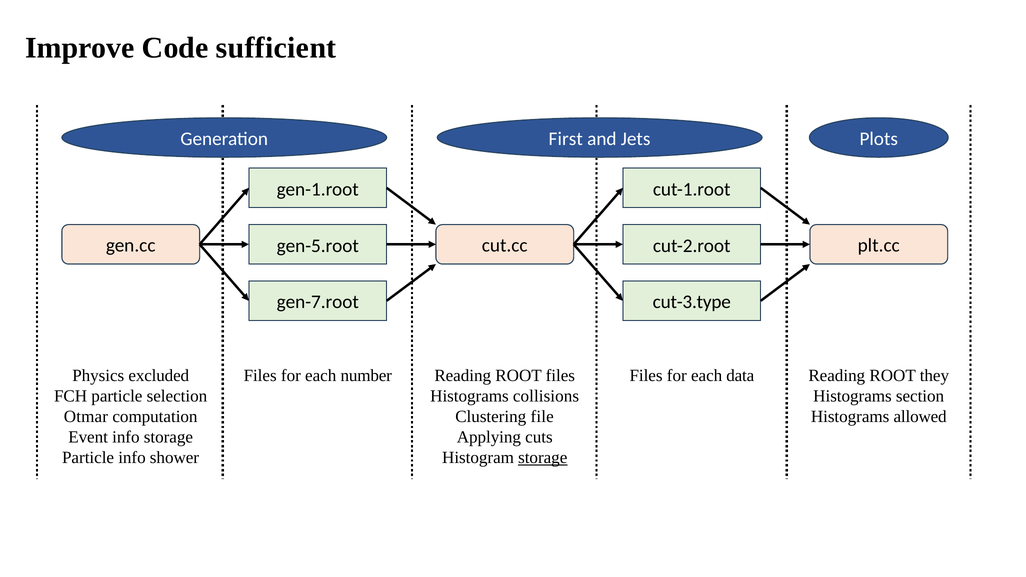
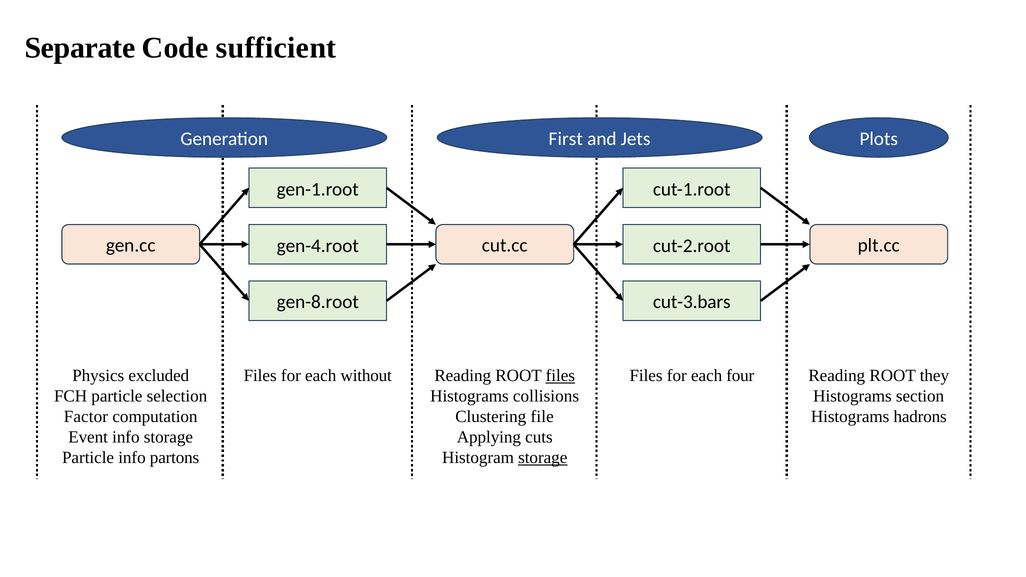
Improve: Improve -> Separate (80, 48)
gen-5.root: gen-5.root -> gen-4.root (318, 246)
gen-7.root: gen-7.root -> gen-8.root (318, 302)
cut-3.type: cut-3.type -> cut-3.bars (692, 302)
number: number -> without (366, 376)
files underline: none -> present (560, 376)
data: data -> four (740, 376)
Otmar: Otmar -> Factor (86, 417)
allowed: allowed -> hadrons (920, 417)
shower: shower -> partons (175, 458)
